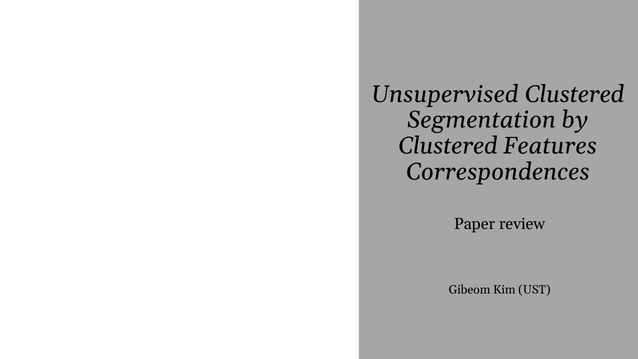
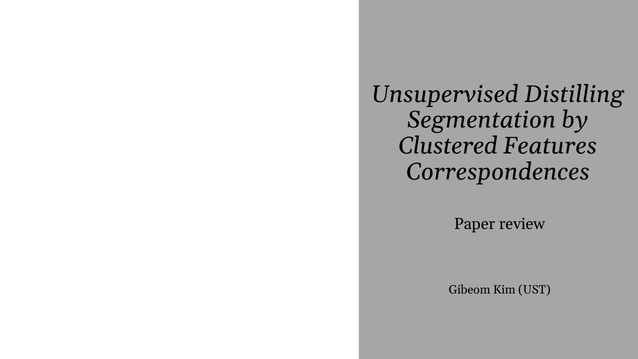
Unsupervised Clustered: Clustered -> Distilling (574, 94)
